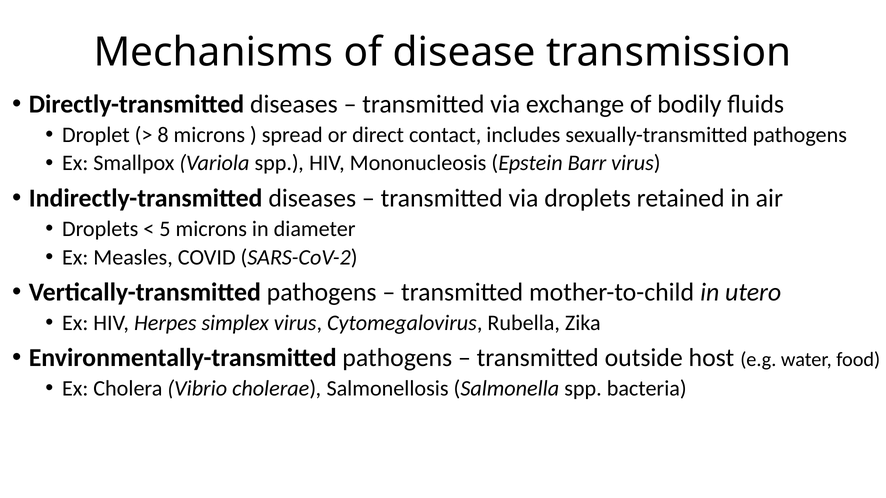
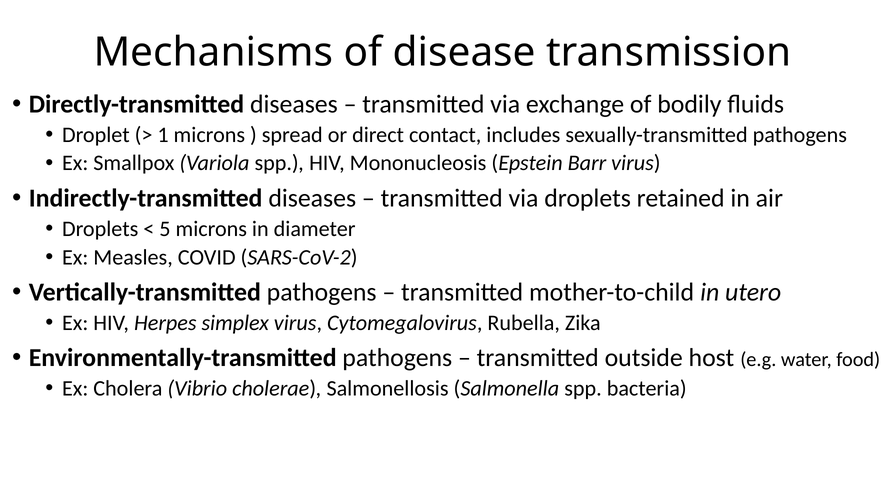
8: 8 -> 1 (163, 135)
